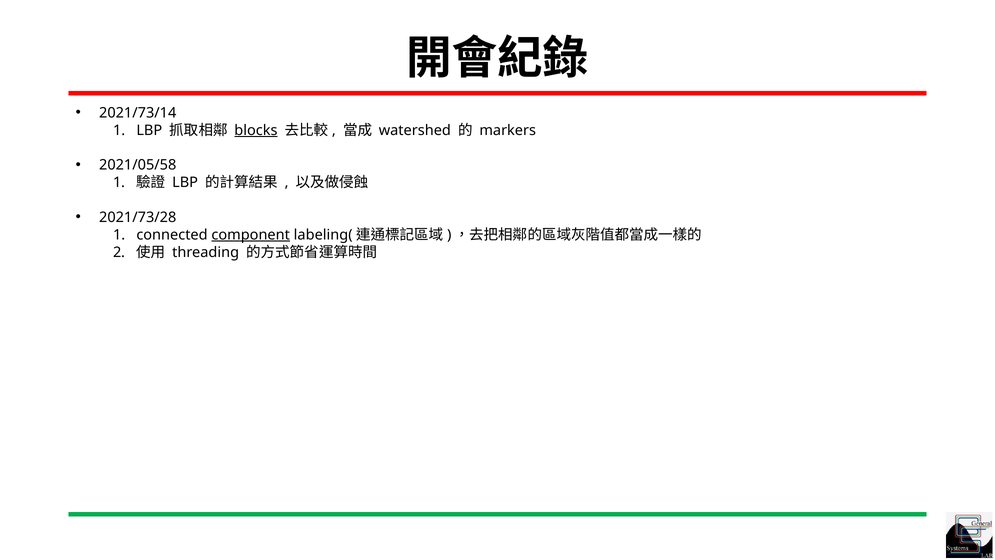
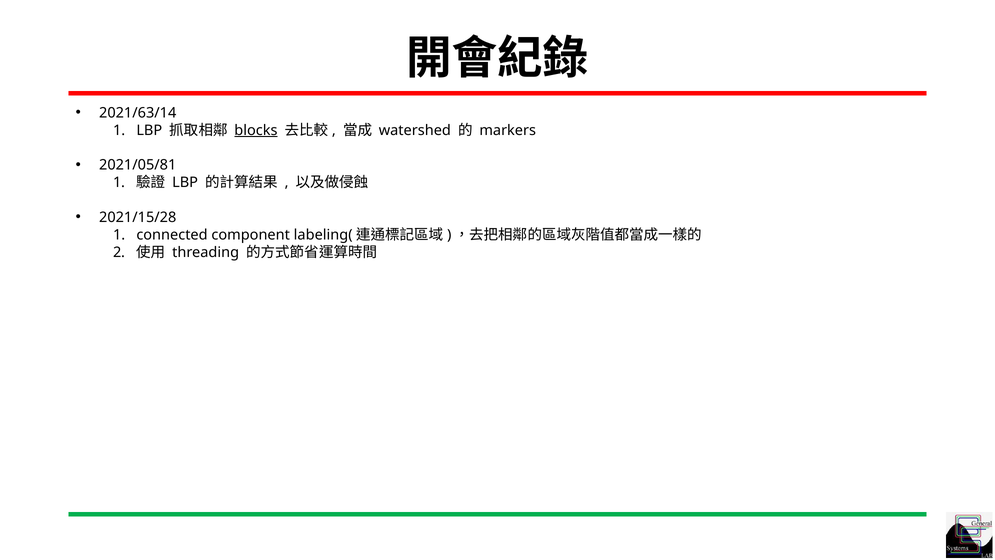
2021/73/14: 2021/73/14 -> 2021/63/14 (138, 113)
2021/05/58: 2021/05/58 -> 2021/05/81 (138, 165)
2021/73/28: 2021/73/28 -> 2021/15/28 (138, 217)
component underline: present -> none (251, 235)
